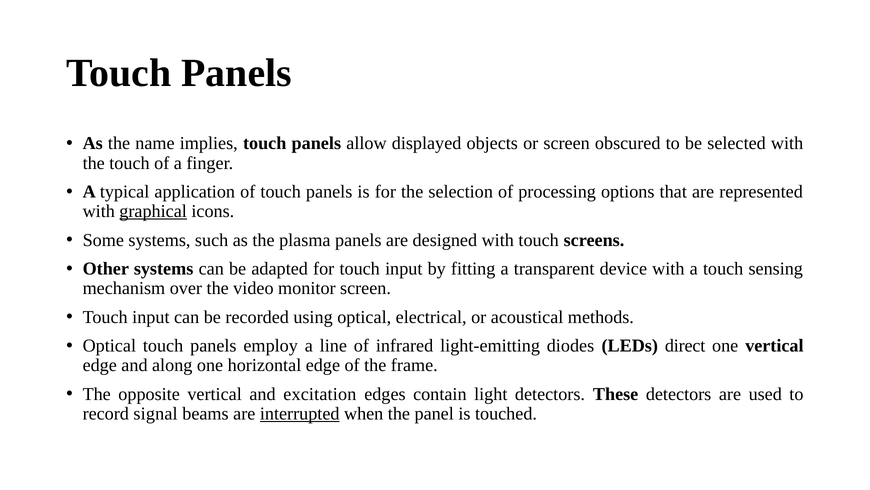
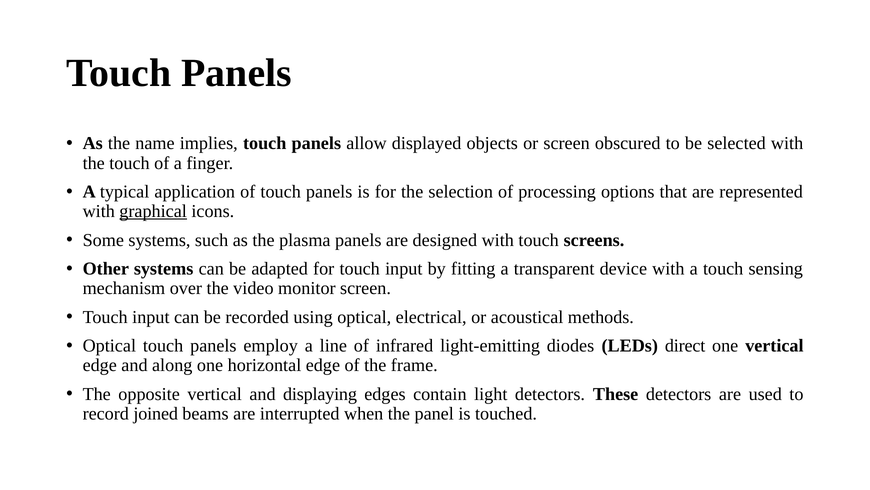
excitation: excitation -> displaying (320, 394)
signal: signal -> joined (156, 413)
interrupted underline: present -> none (300, 413)
